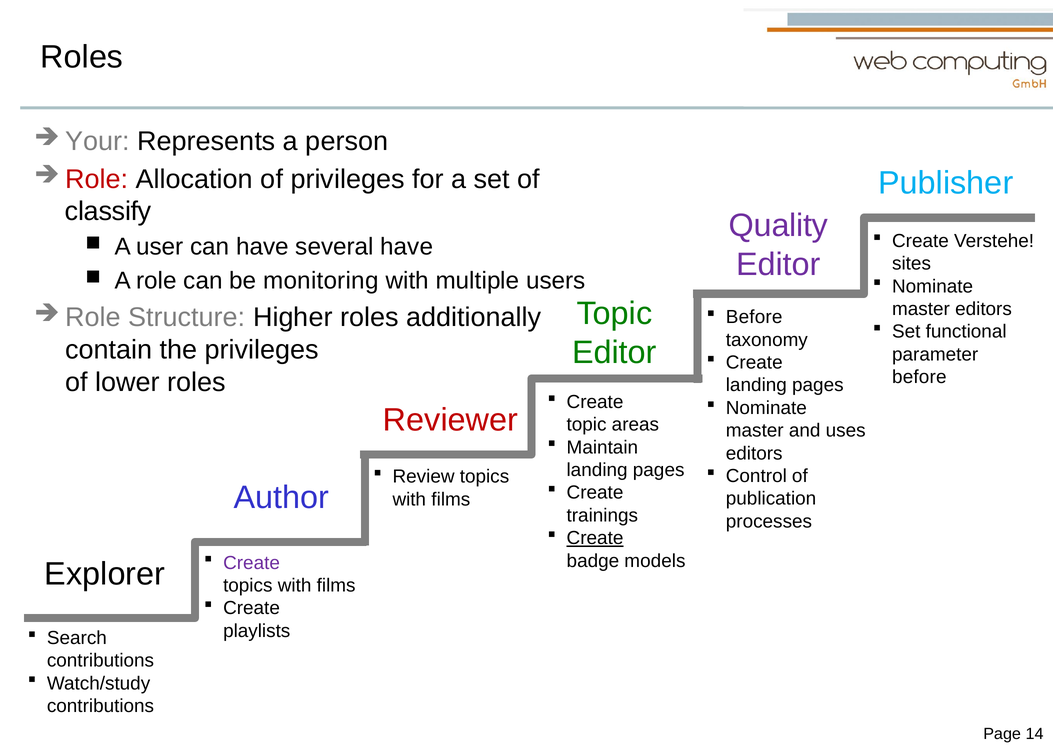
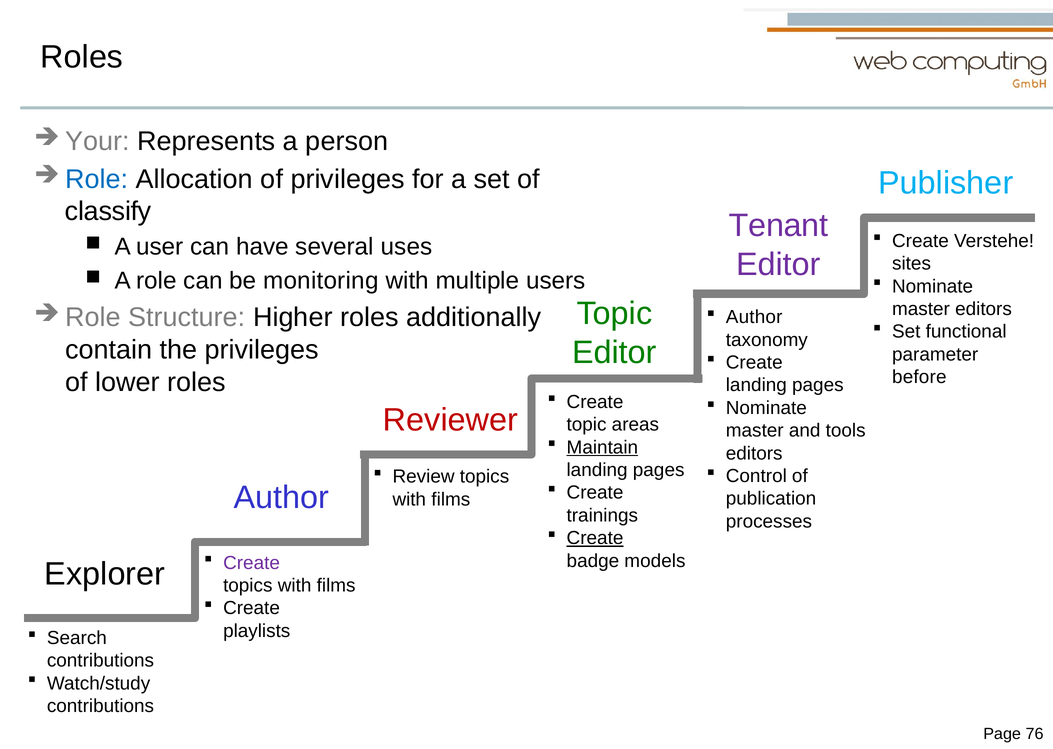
Role colour: red -> blue (97, 179)
Quality: Quality -> Tenant (778, 226)
several have: have -> uses (407, 247)
Before: Before -> Author (754, 317)
uses: uses -> tools (846, 431)
Maintain underline: none -> present (602, 447)
14: 14 -> 76 (1035, 734)
